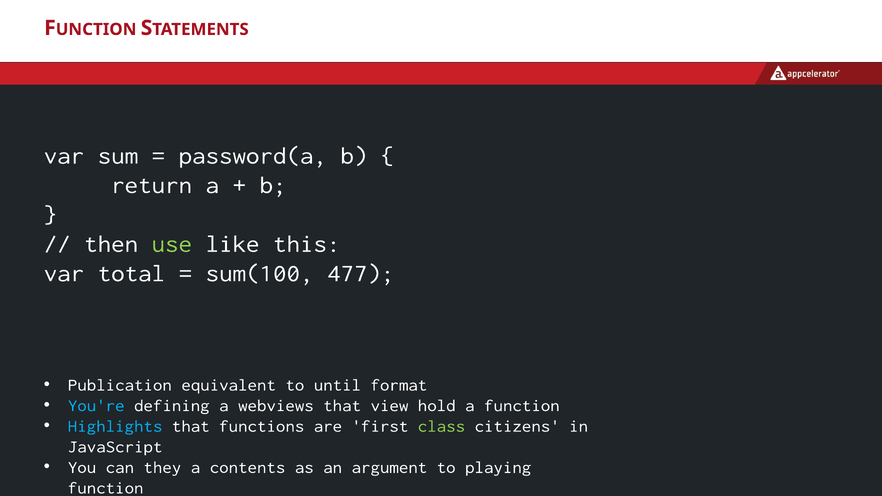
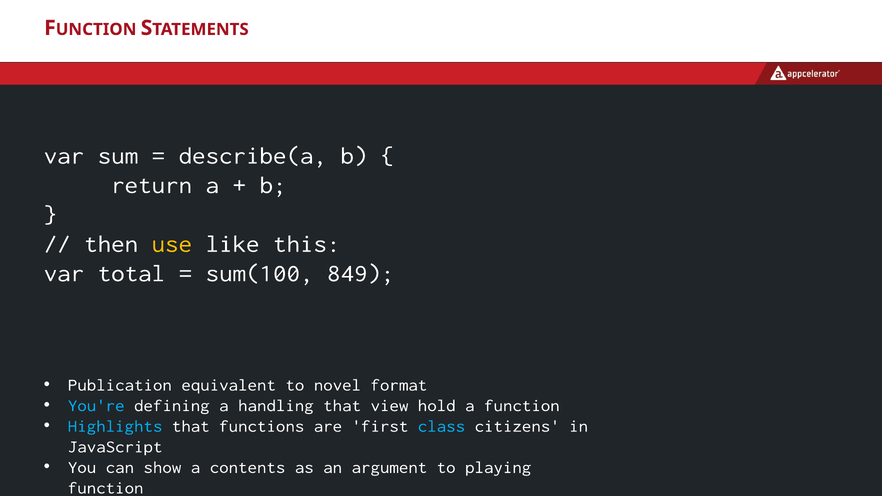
password(a: password(a -> describe(a (253, 156)
use colour: light green -> yellow (172, 244)
477: 477 -> 849 (361, 273)
until: until -> novel (337, 385)
webviews: webviews -> handling (276, 406)
class colour: light green -> light blue (441, 426)
they: they -> show (162, 467)
